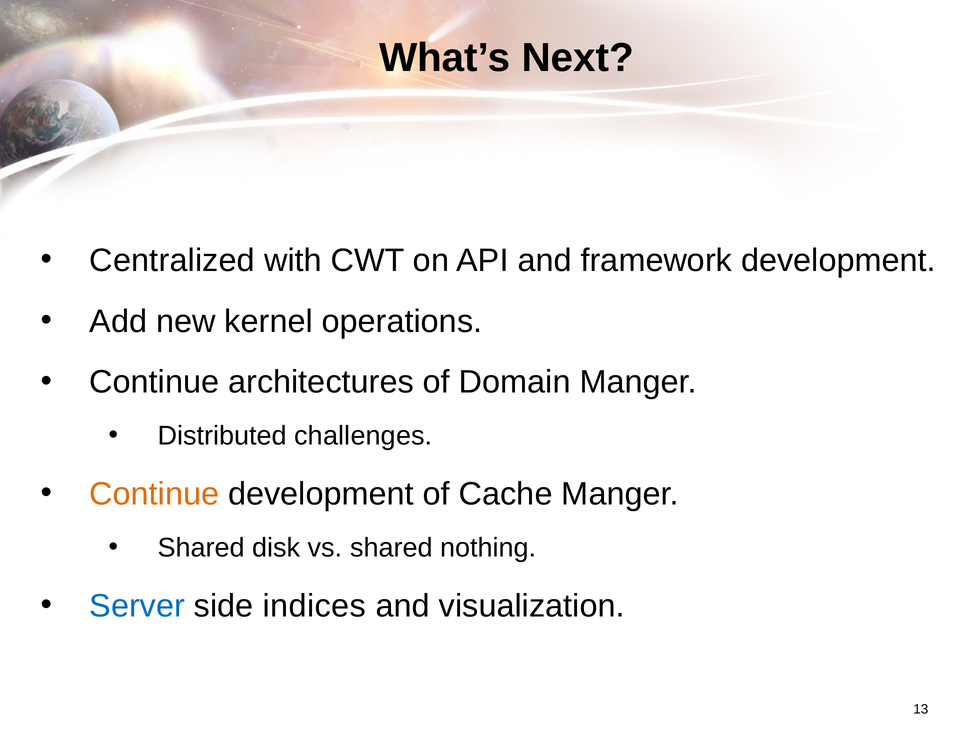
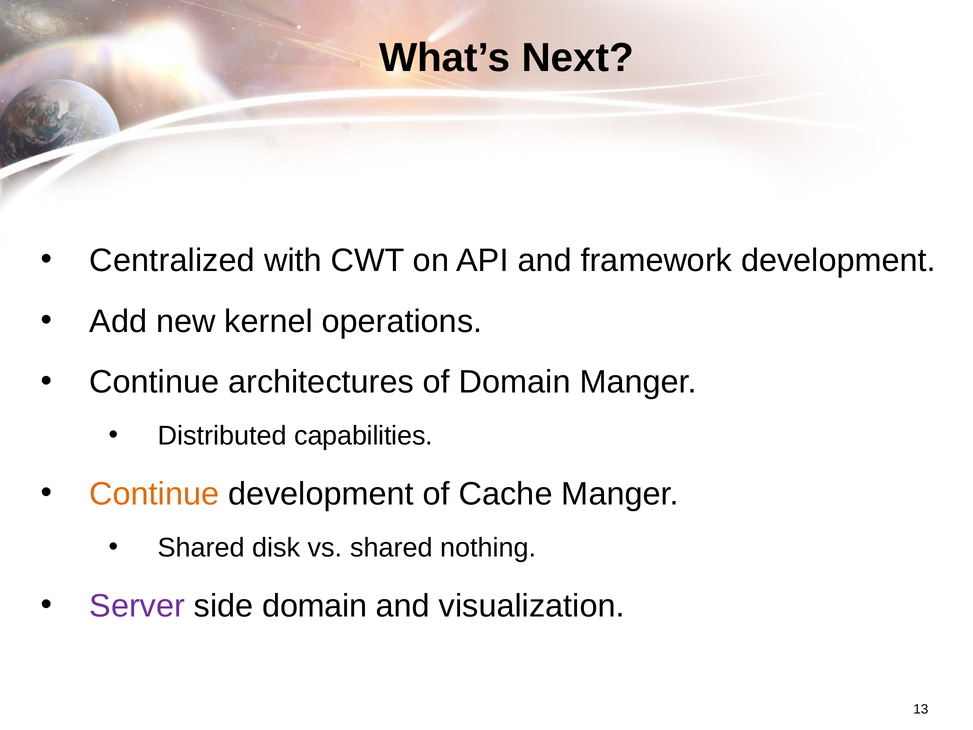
challenges: challenges -> capabilities (364, 436)
Server colour: blue -> purple (137, 606)
side indices: indices -> domain (315, 606)
